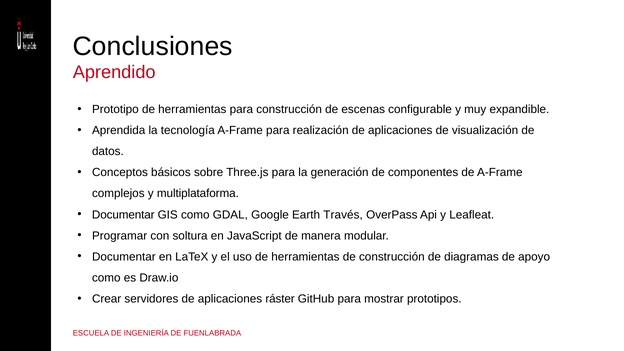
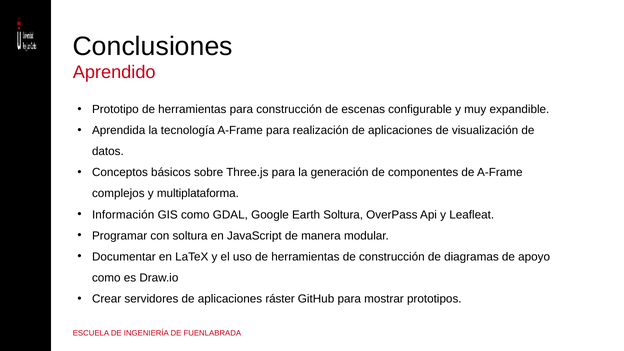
Documentar: Documentar -> Información (123, 215)
Earth Través: Través -> Soltura (343, 215)
